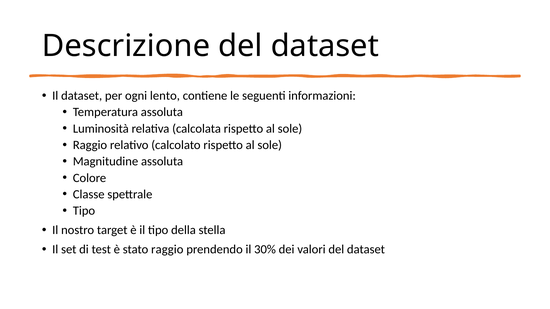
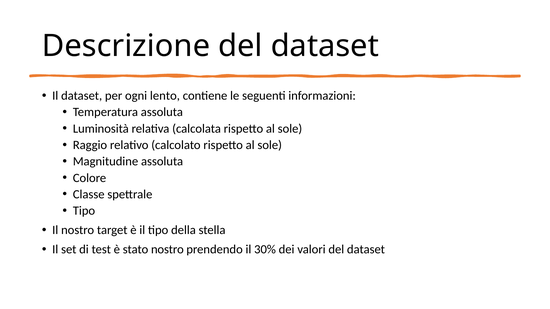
stato raggio: raggio -> nostro (167, 250)
